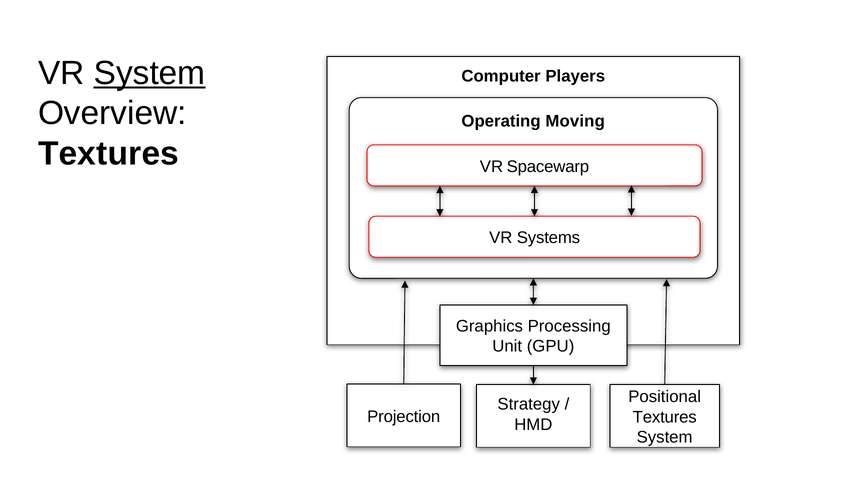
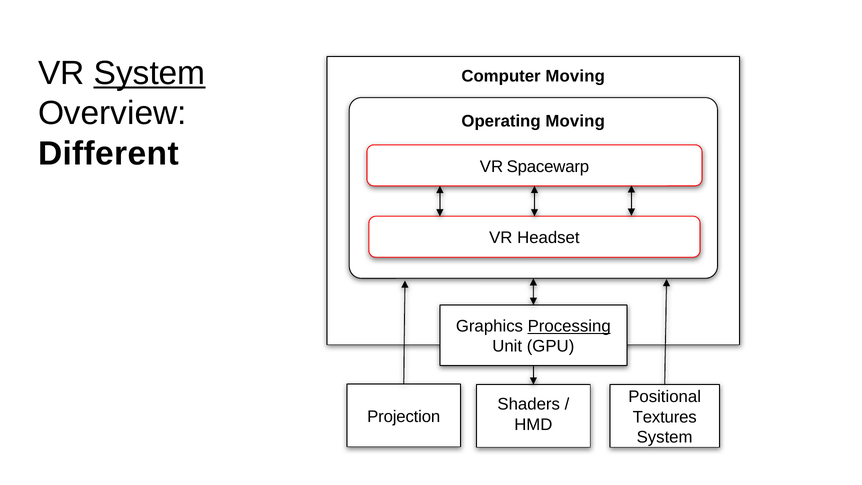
Computer Players: Players -> Moving (575, 76)
Textures: Textures -> Different (108, 154)
Systems: Systems -> Headset (548, 238)
Processing underline: none -> present (569, 326)
Strategy: Strategy -> Shaders (529, 404)
